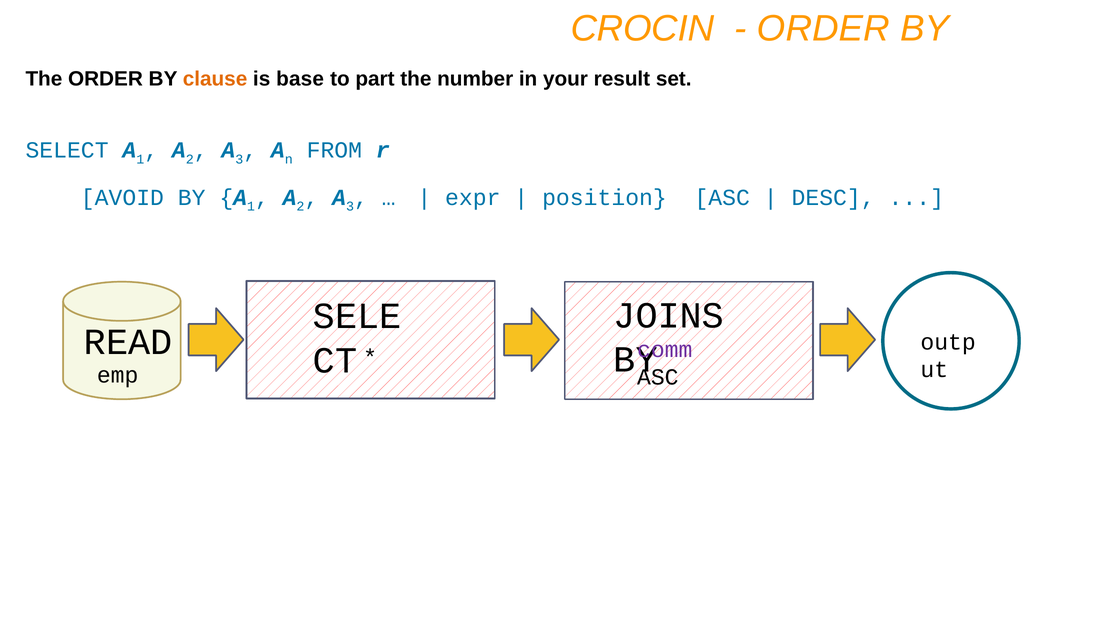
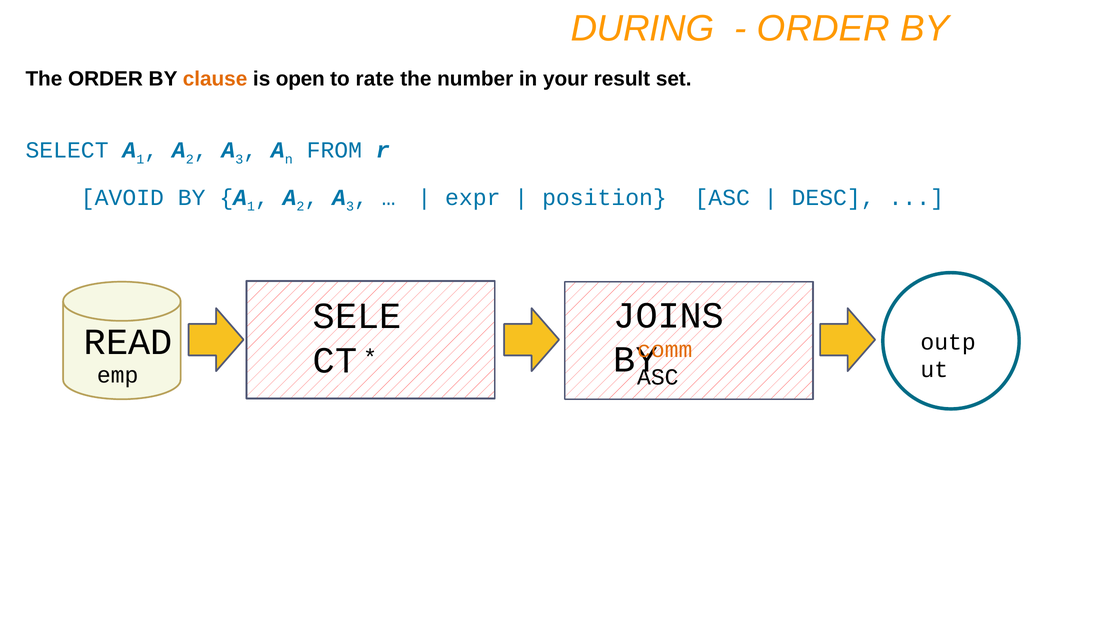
CROCIN: CROCIN -> DURING (642, 29)
base: base -> open (300, 79)
part: part -> rate (375, 79)
comm colour: purple -> orange (665, 349)
